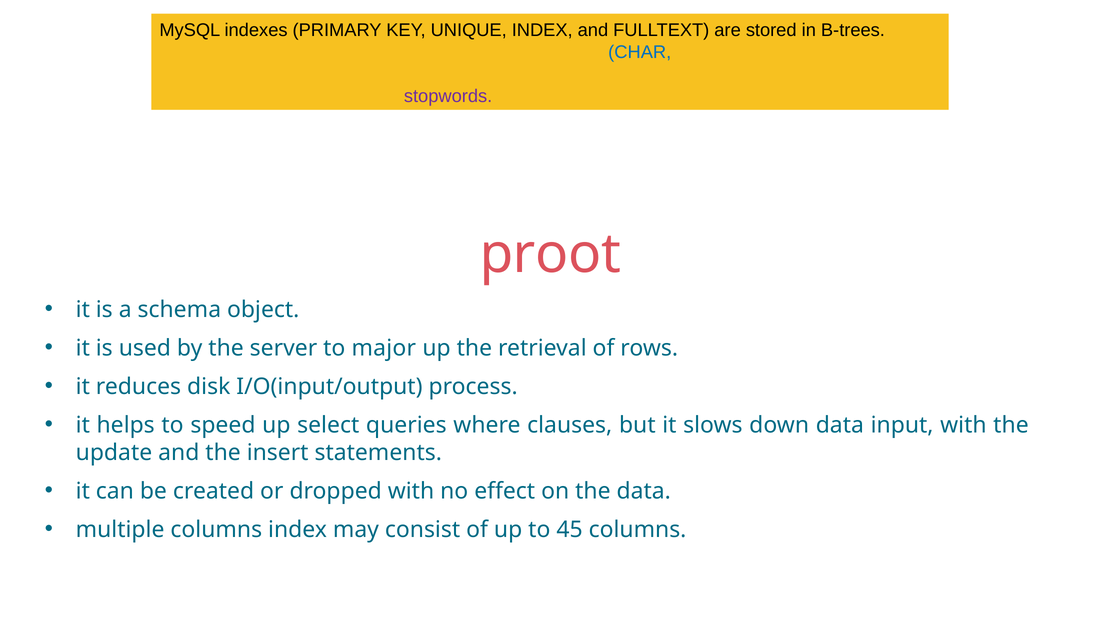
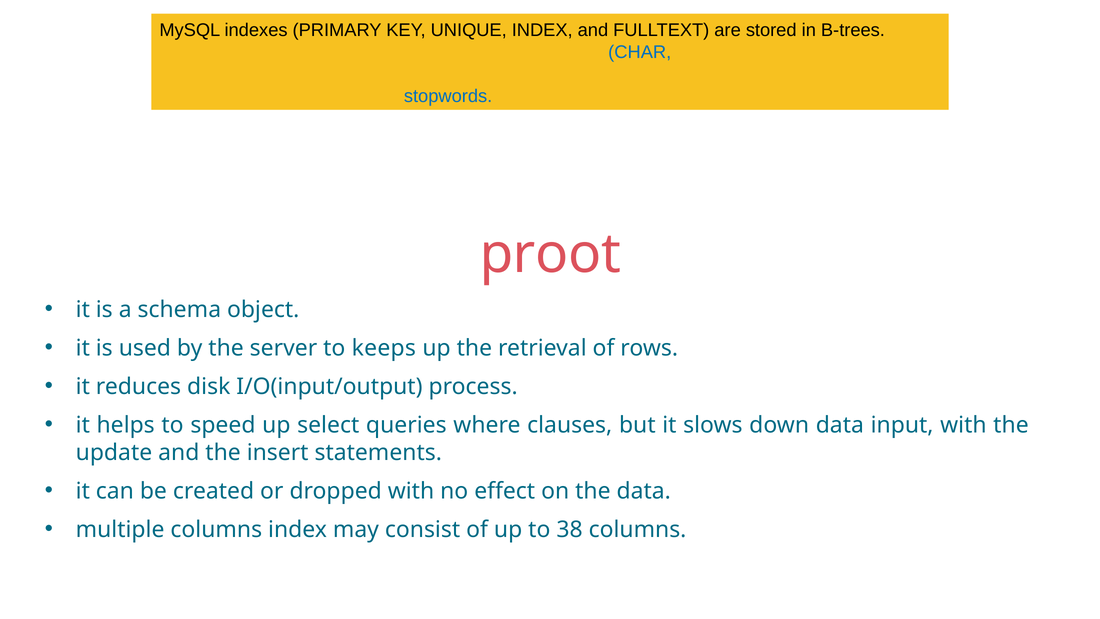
stopwords colour: purple -> blue (448, 96)
major: major -> keeps (384, 348)
45: 45 -> 38 (570, 529)
